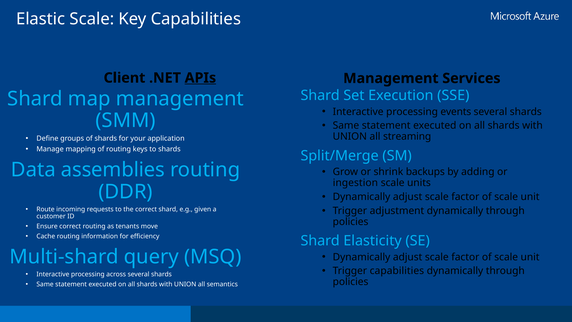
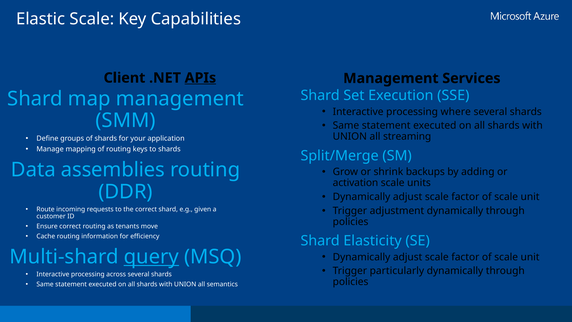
events: events -> where (456, 112)
ingestion: ingestion -> activation (355, 183)
query underline: none -> present (151, 257)
Trigger capabilities: capabilities -> particularly (397, 271)
